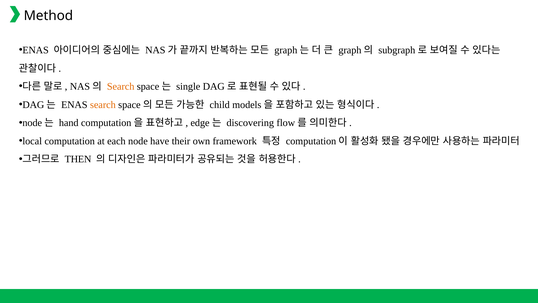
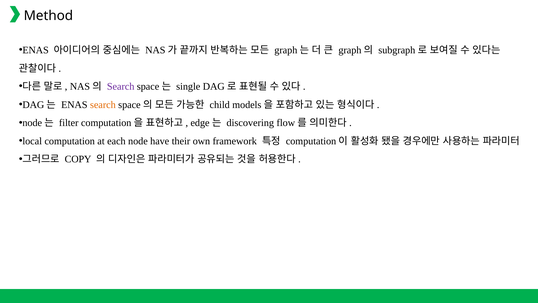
Search colour: orange -> purple (121, 86)
hand: hand -> filter (69, 123)
THEN: THEN -> COPY (78, 159)
